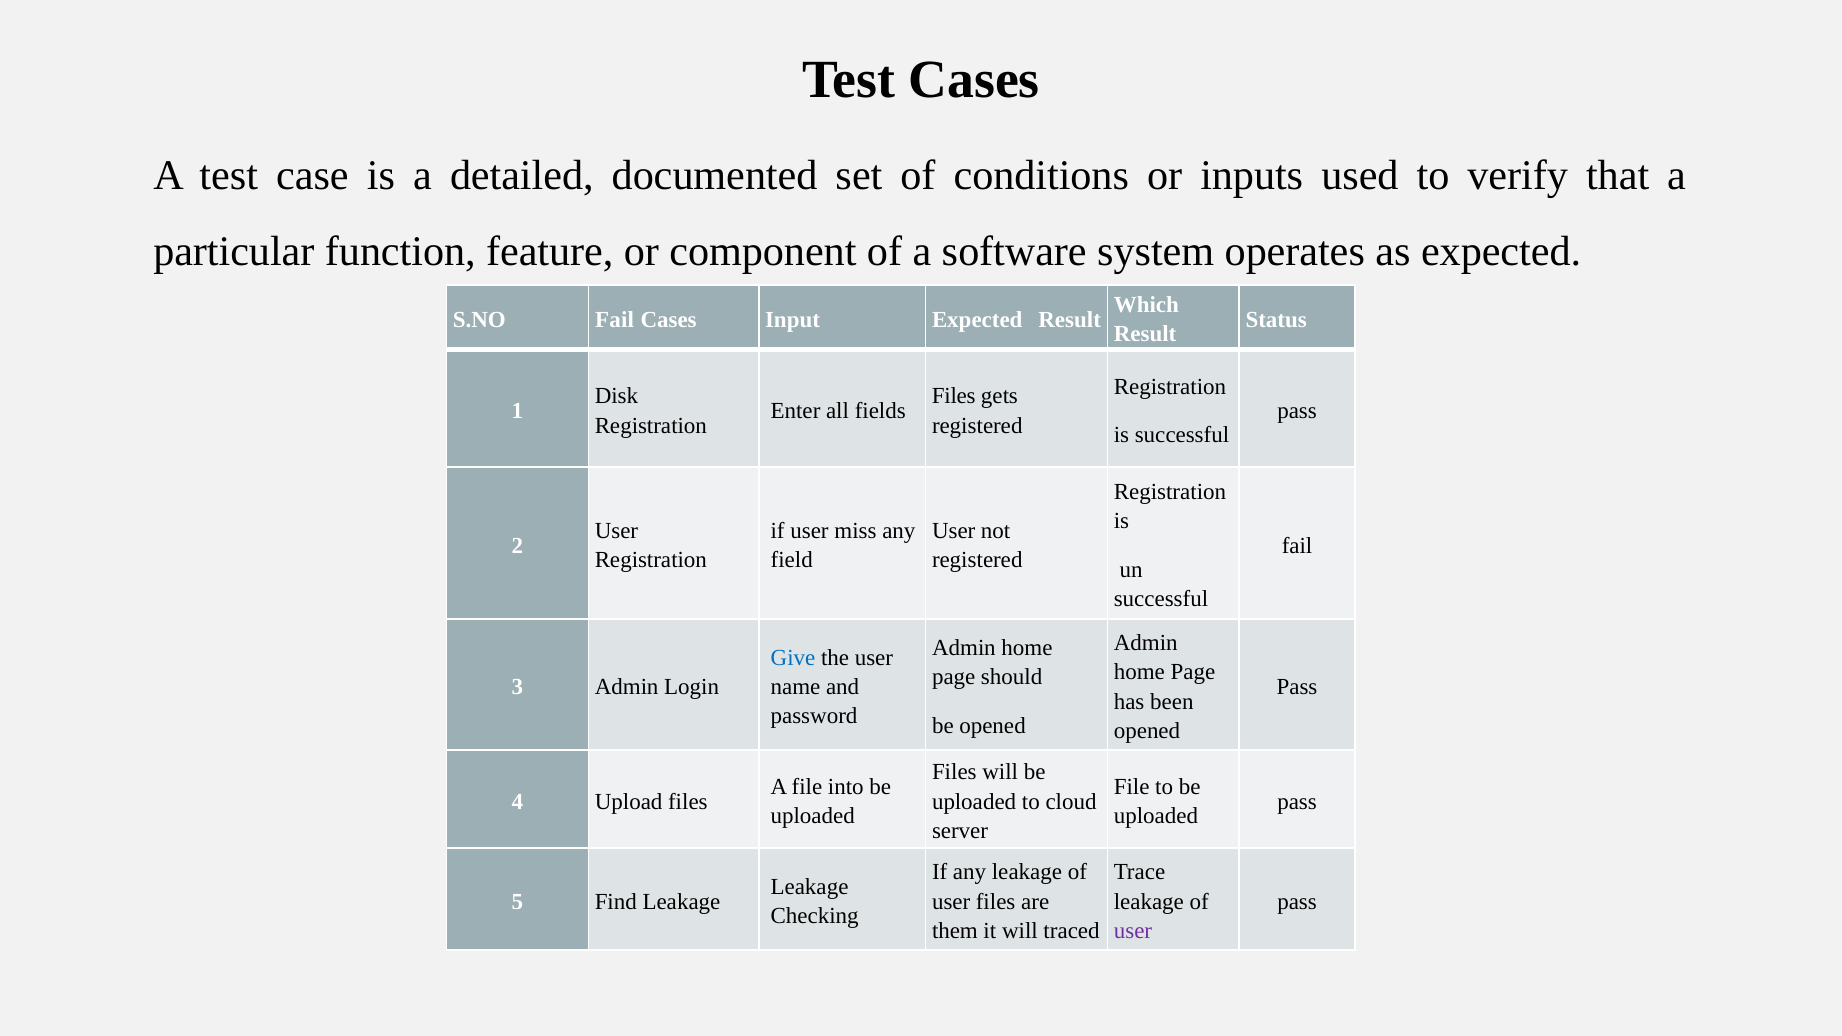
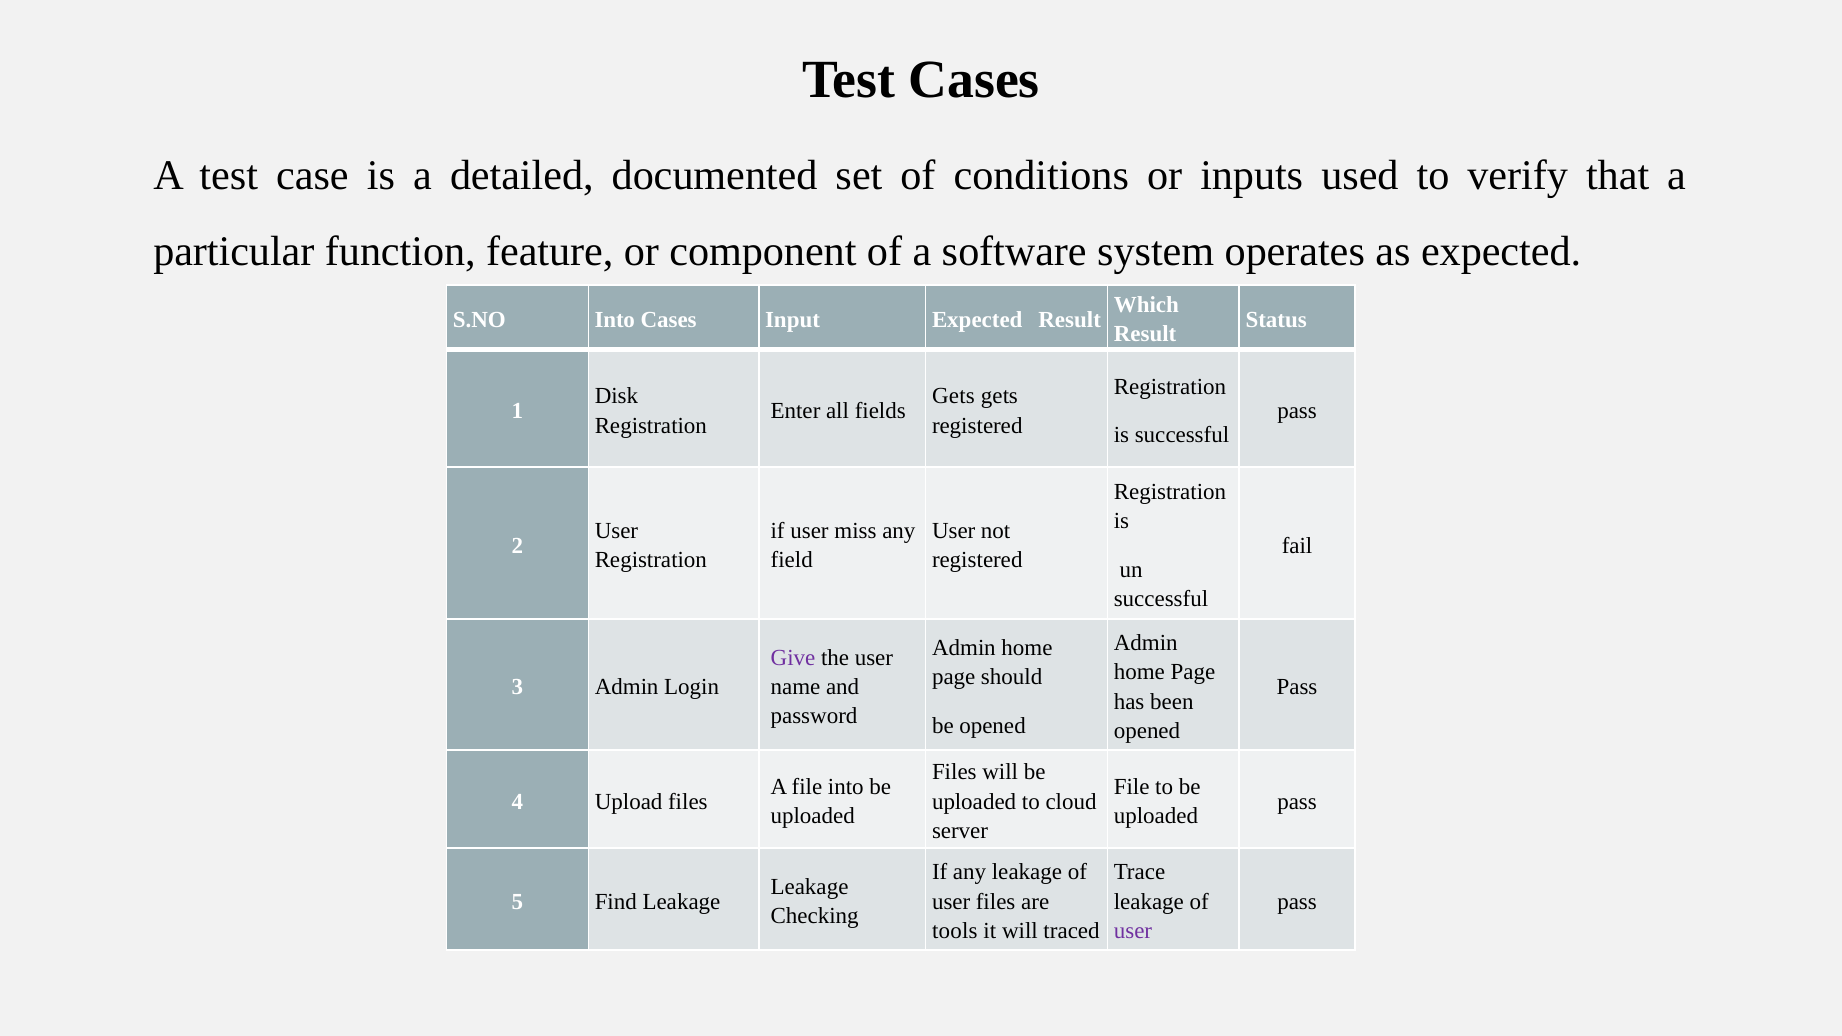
S.NO Fail: Fail -> Into (615, 320)
Files: Files -> Gets (954, 396)
Give colour: blue -> purple (793, 658)
them: them -> tools (955, 931)
